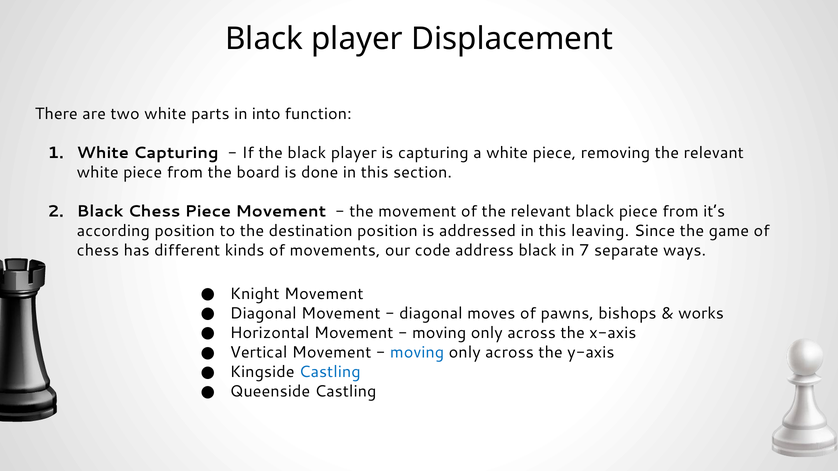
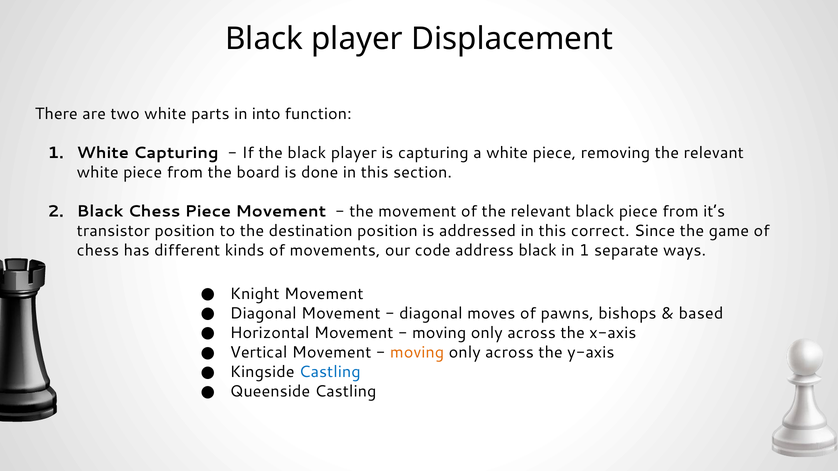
according: according -> transistor (113, 231)
leaving: leaving -> correct (600, 231)
in 7: 7 -> 1 (584, 251)
works: works -> based (701, 314)
moving colour: blue -> orange (417, 353)
